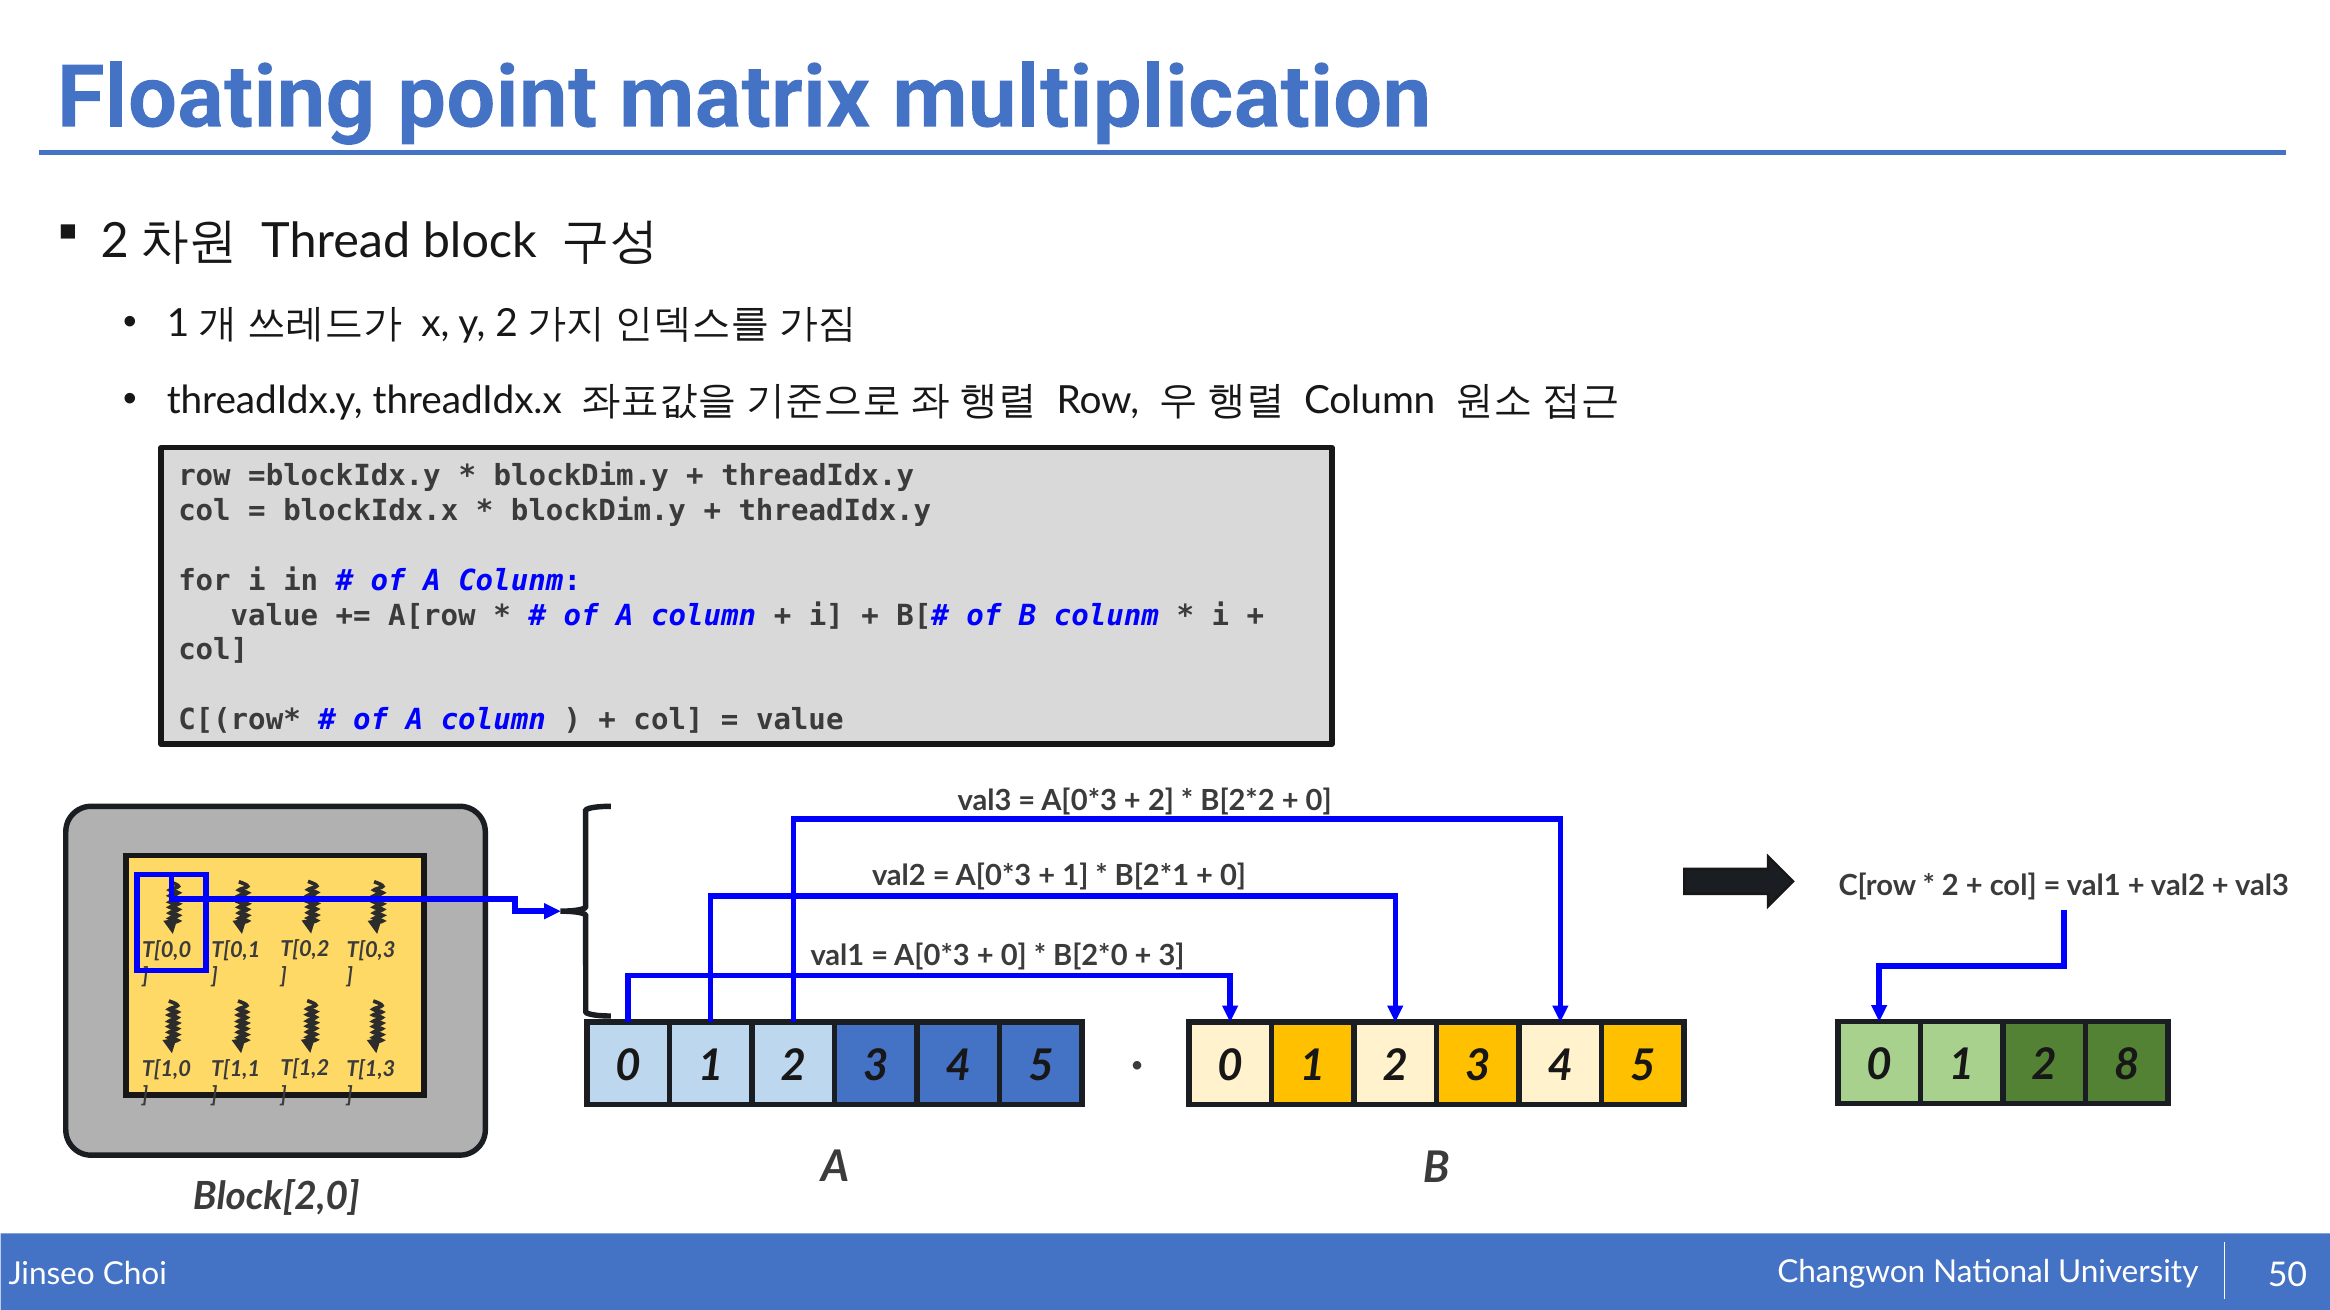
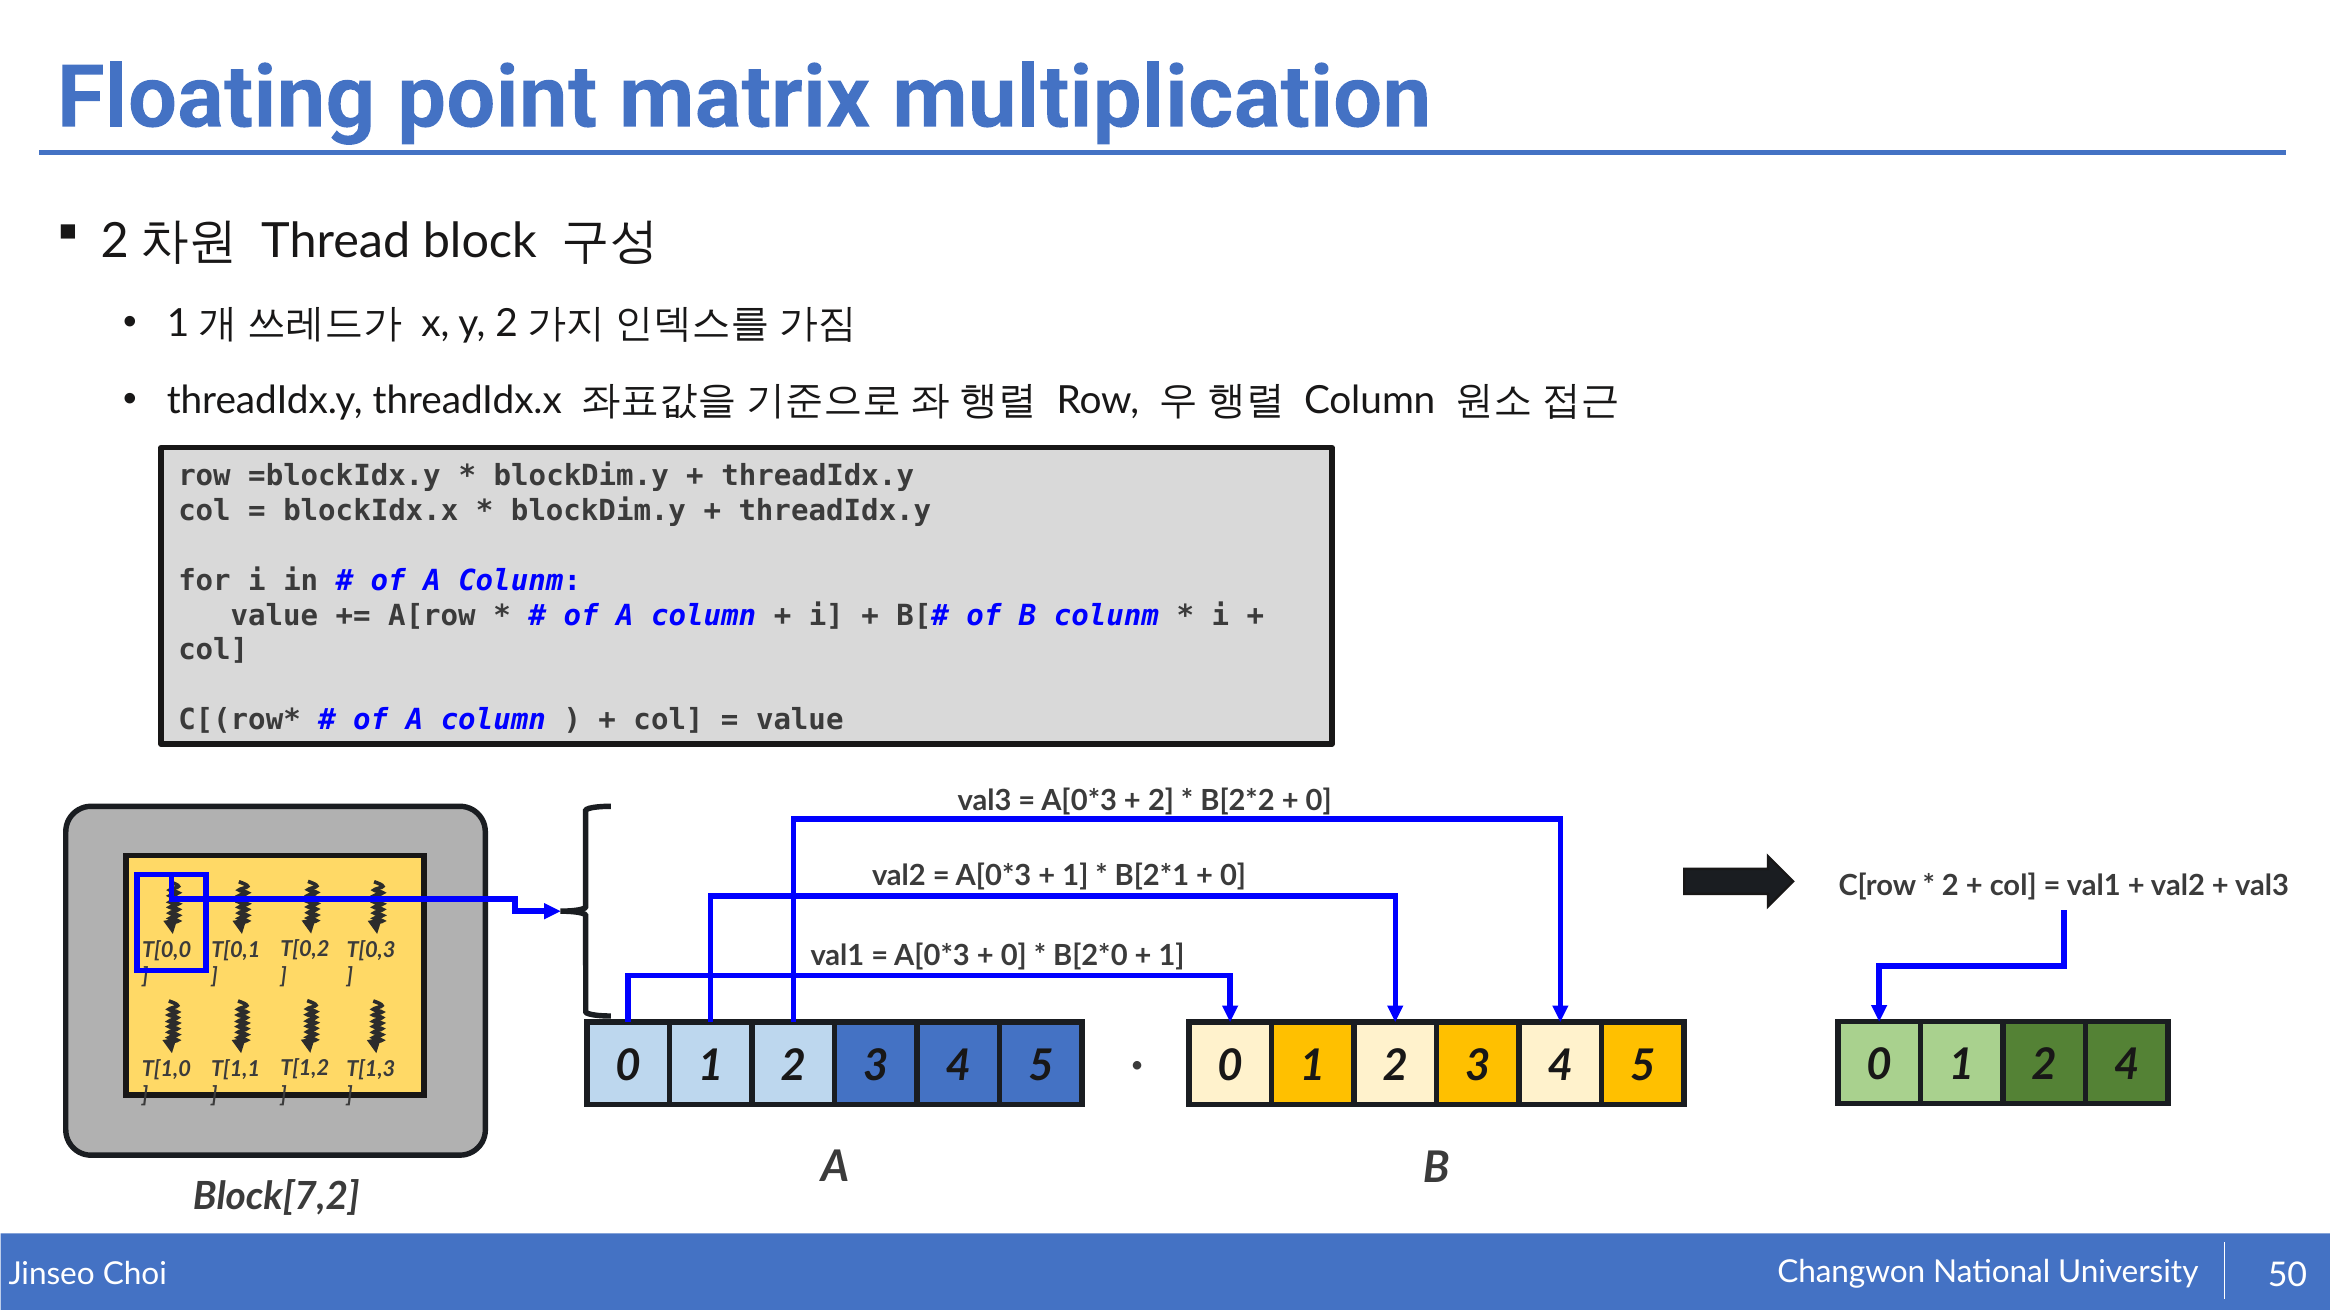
3: 3 -> 1 (1172, 957)
2 8: 8 -> 4 (2127, 1066)
Block[2,0: Block[2,0 -> Block[7,2 (276, 1197)
